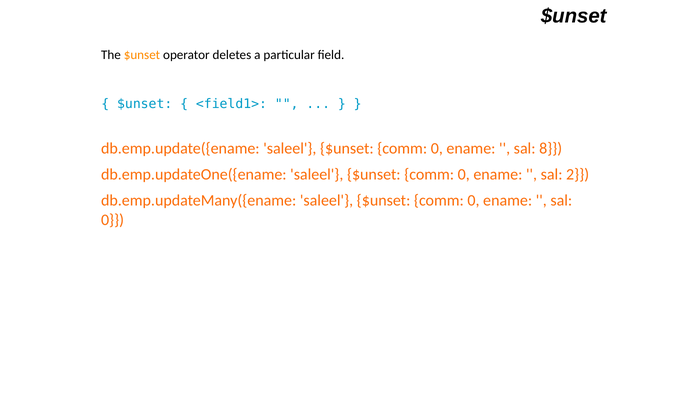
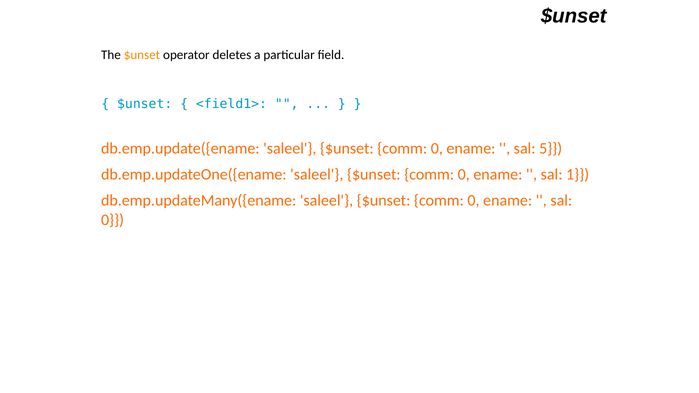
8: 8 -> 5 (551, 148)
2: 2 -> 1 (578, 175)
